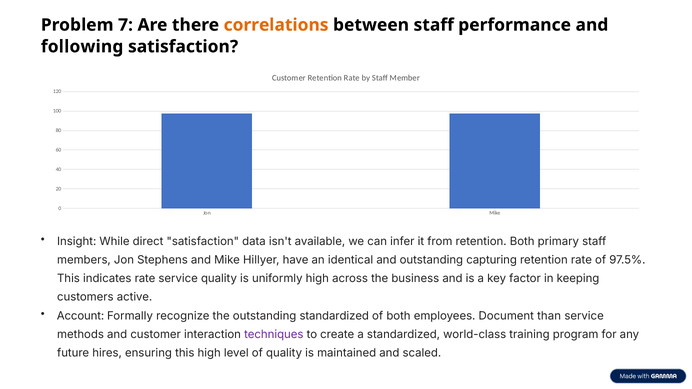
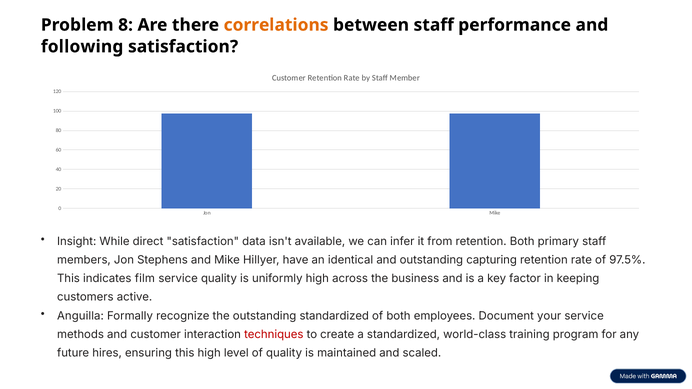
7: 7 -> 8 (126, 25)
indicates rate: rate -> film (145, 279)
Account: Account -> Anguilla (80, 316)
than: than -> your (549, 316)
techniques colour: purple -> red (274, 335)
